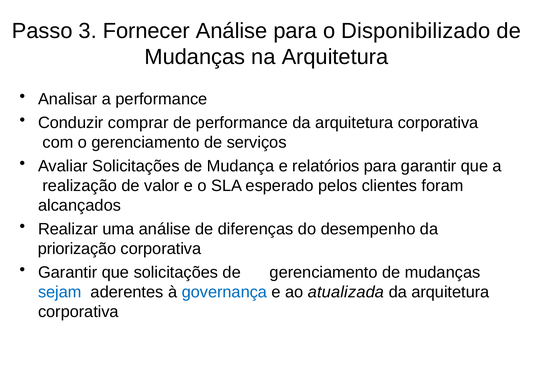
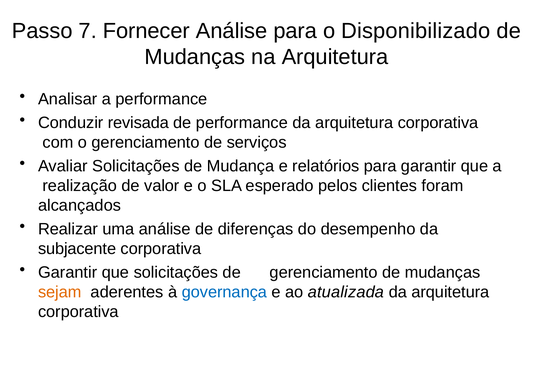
3: 3 -> 7 (88, 31)
comprar: comprar -> revisada (138, 123)
priorização: priorização -> subjacente (77, 249)
sejam colour: blue -> orange (60, 292)
